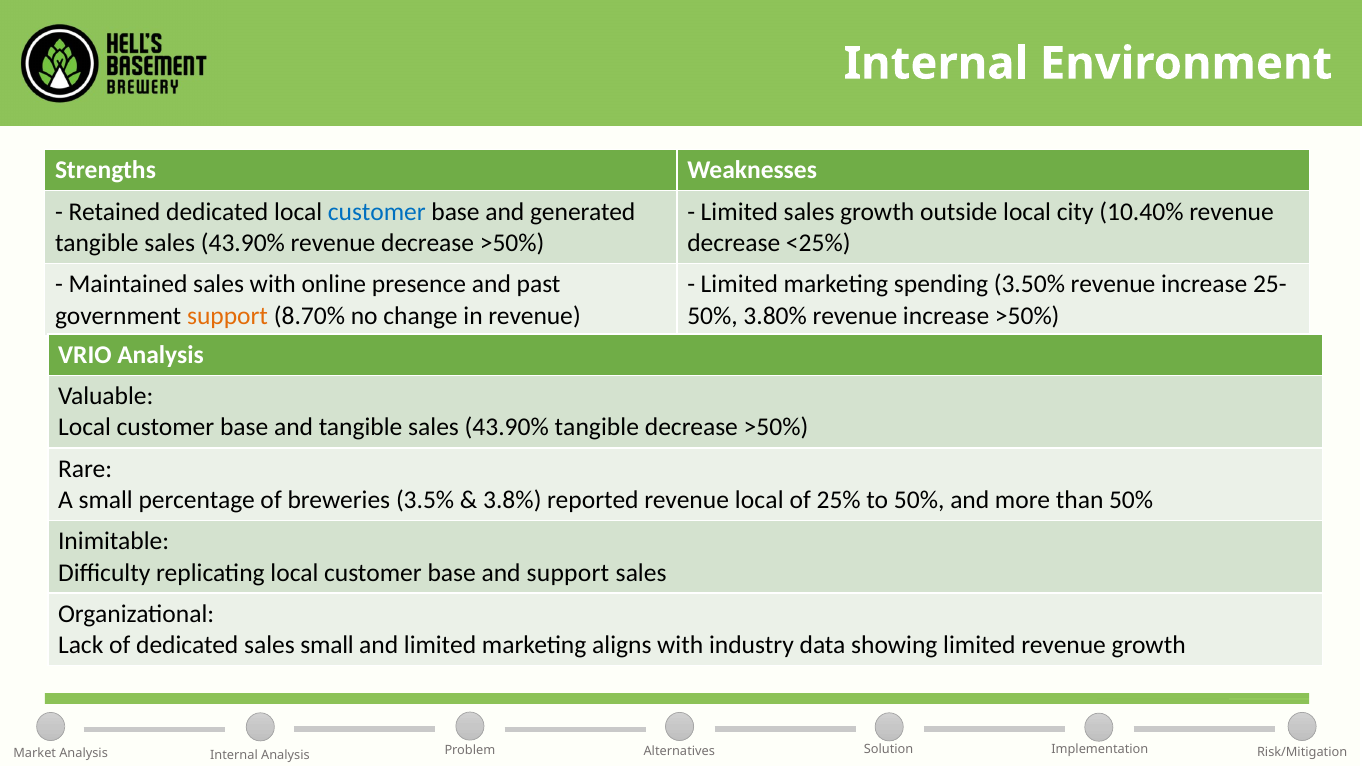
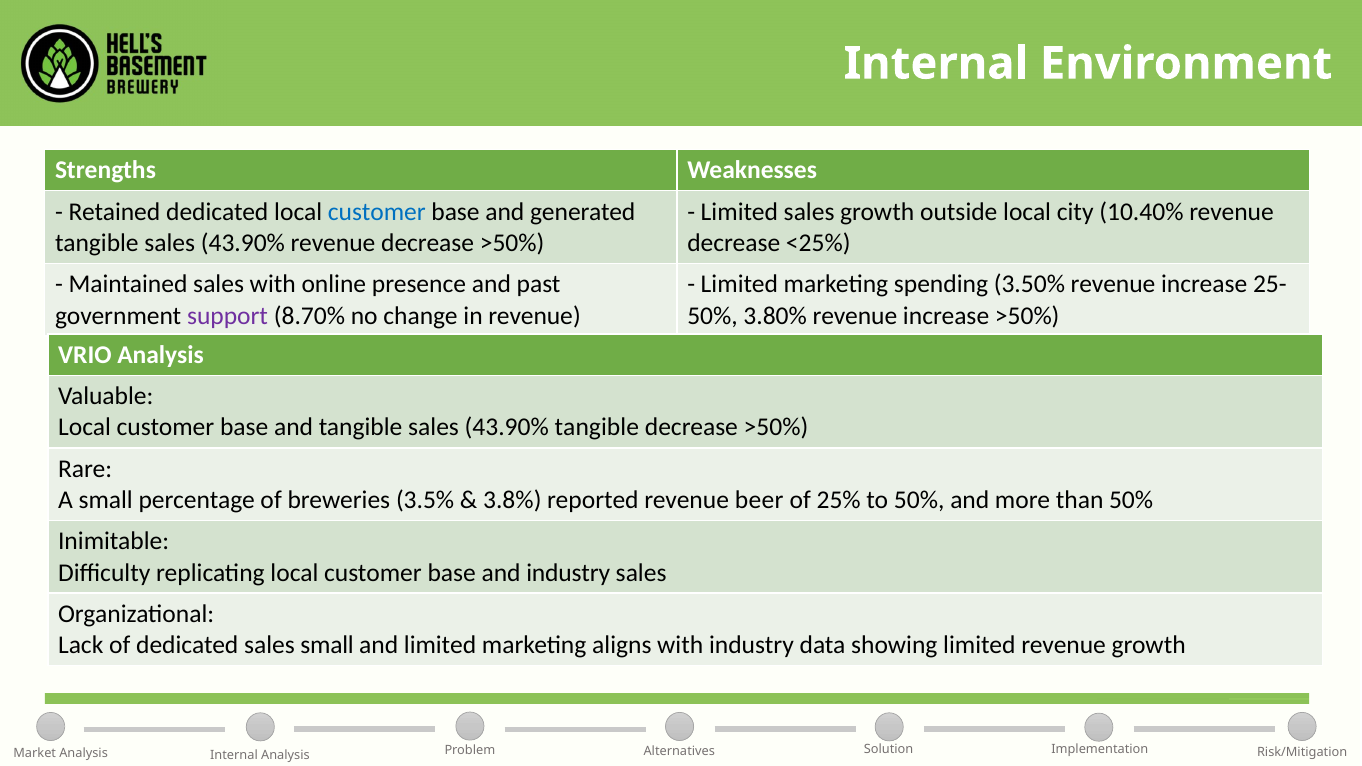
support colour: orange -> purple (228, 316)
revenue local: local -> beer (759, 500)
and support: support -> industry (568, 573)
